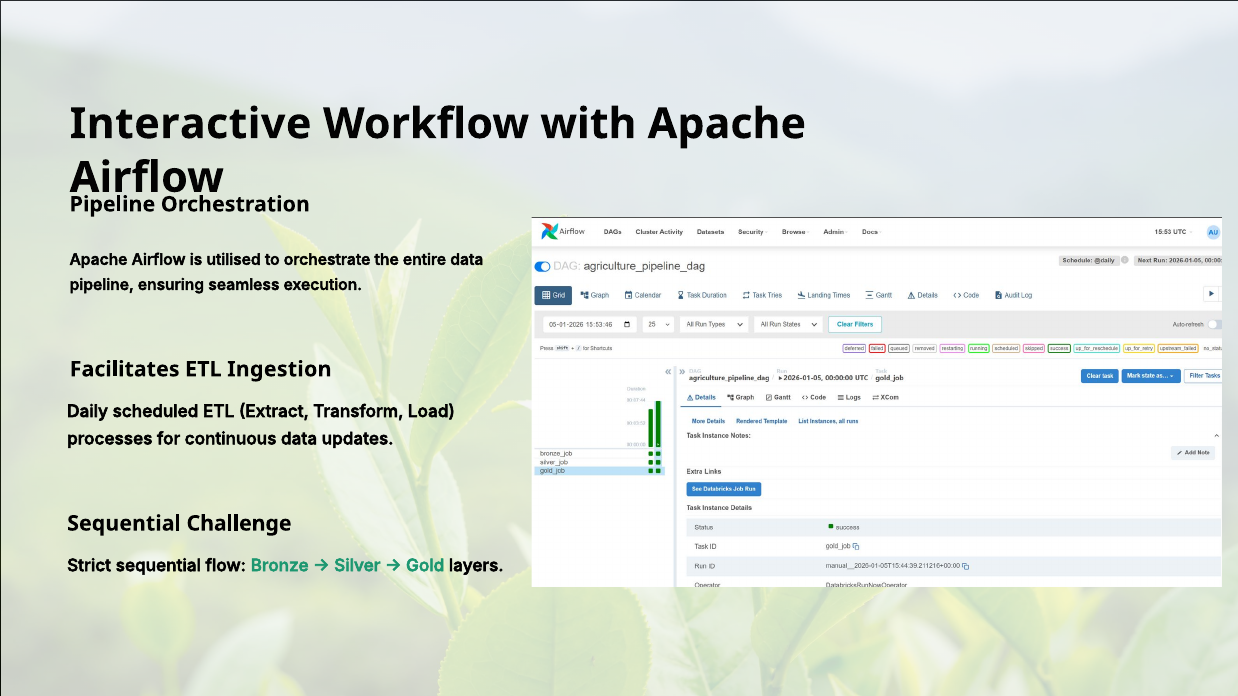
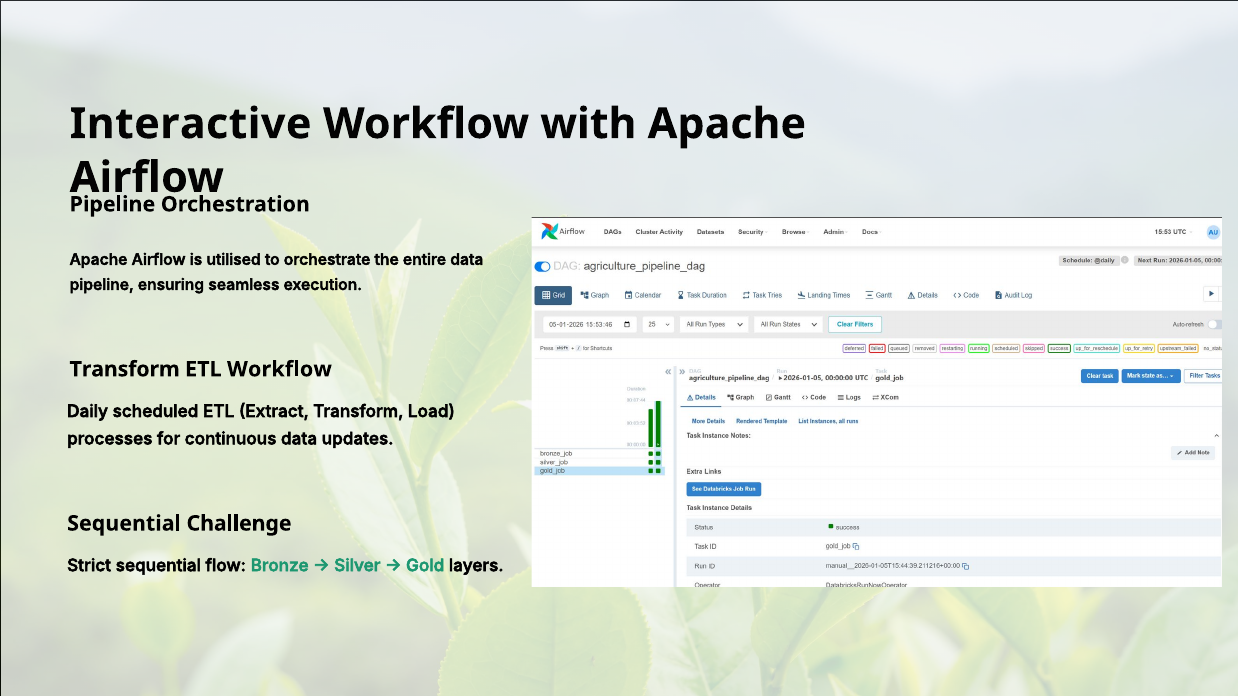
Facilitates: Facilitates -> Transform (125, 369)
ETL Ingestion: Ingestion -> Workflow (279, 369)
